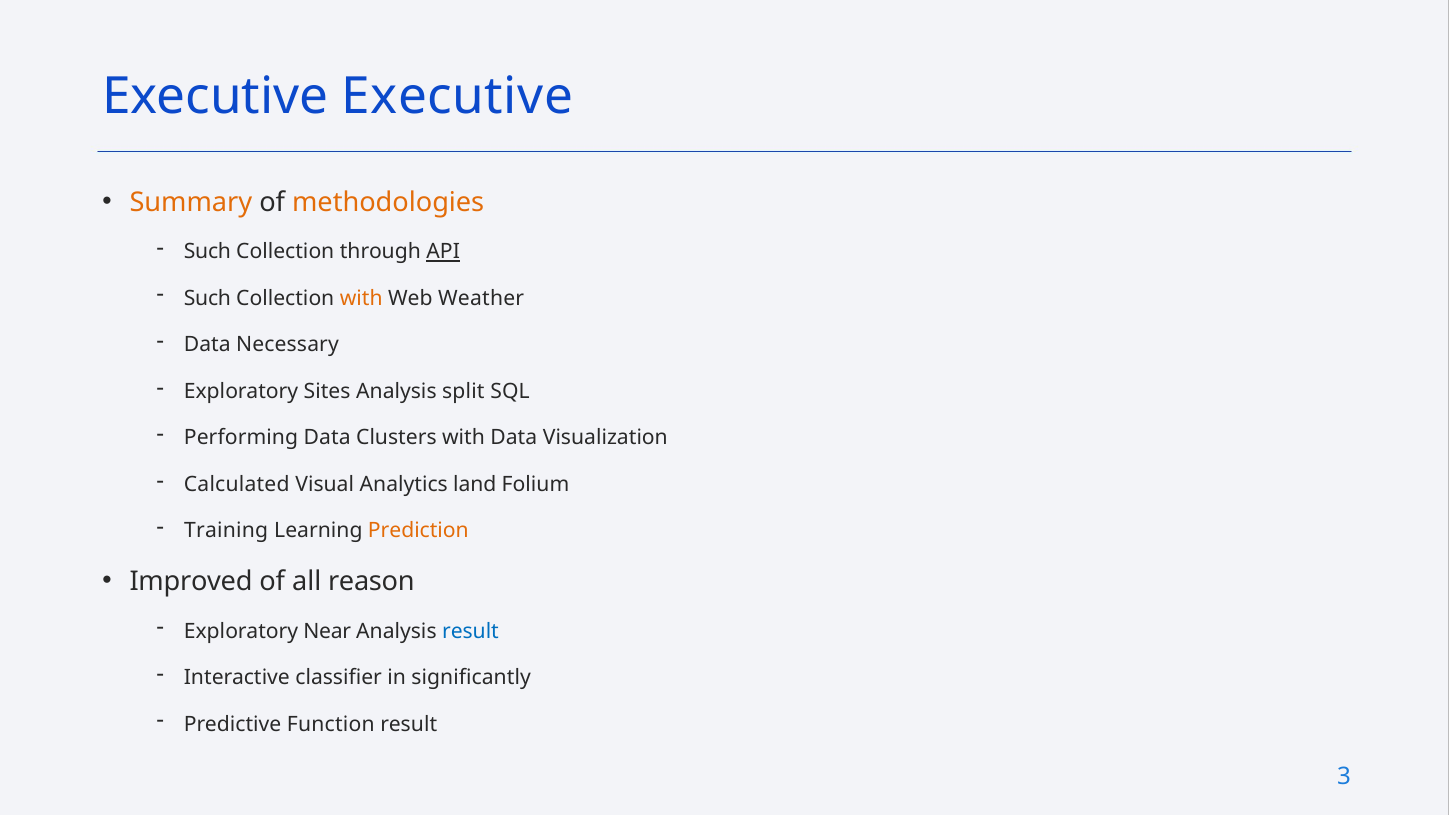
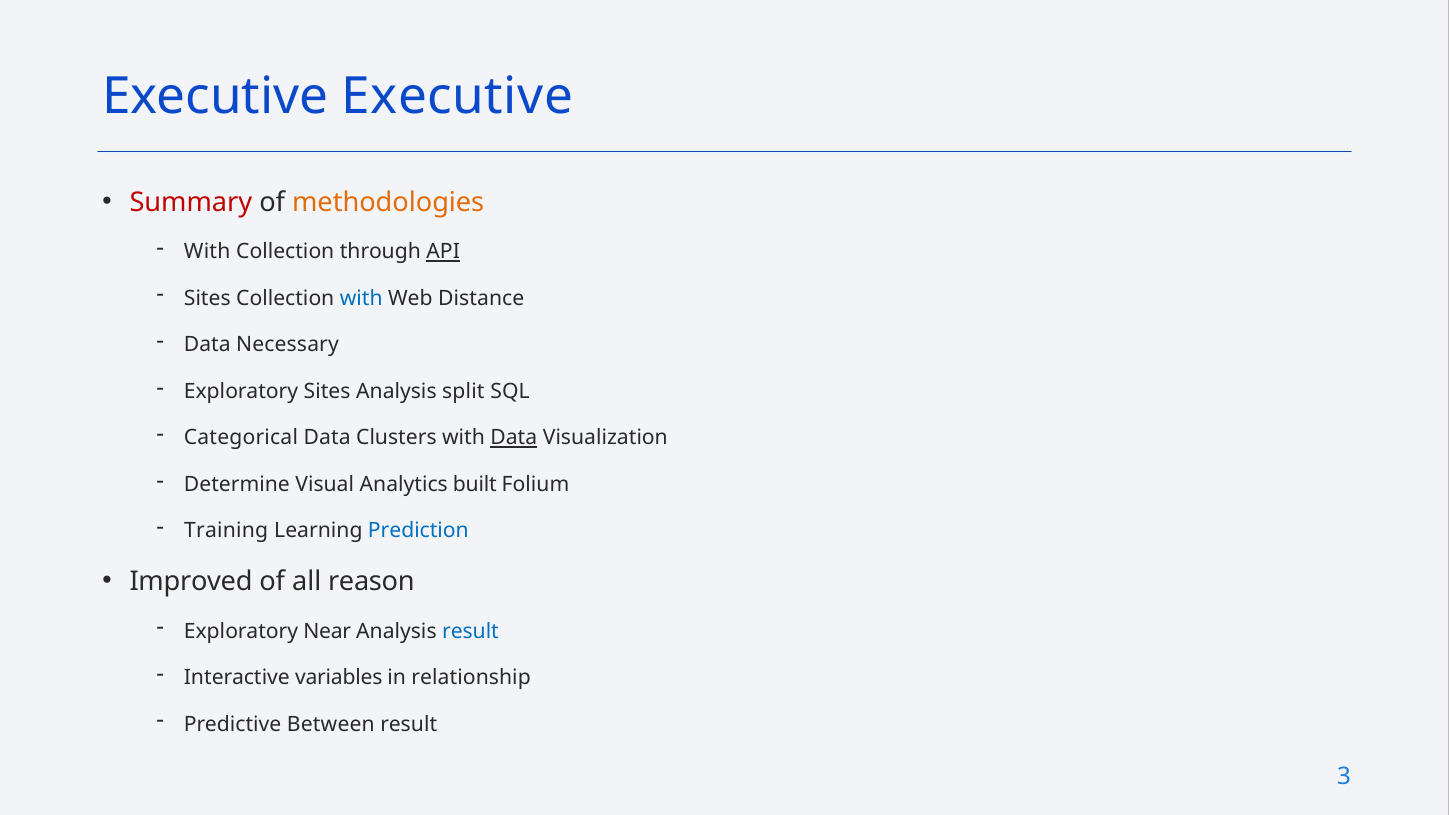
Summary colour: orange -> red (191, 202)
Such: Such -> With (207, 252)
Such: Such -> Sites (207, 298)
with colour: orange -> blue (361, 298)
Weather: Weather -> Distance (481, 298)
Performing: Performing -> Categorical (241, 438)
Data underline: none -> present (514, 438)
Calculated: Calculated -> Determine (237, 484)
land: land -> built (475, 484)
Prediction colour: orange -> blue (418, 531)
classifier: classifier -> variables (339, 678)
significantly: significantly -> relationship (471, 678)
Function: Function -> Between (331, 724)
